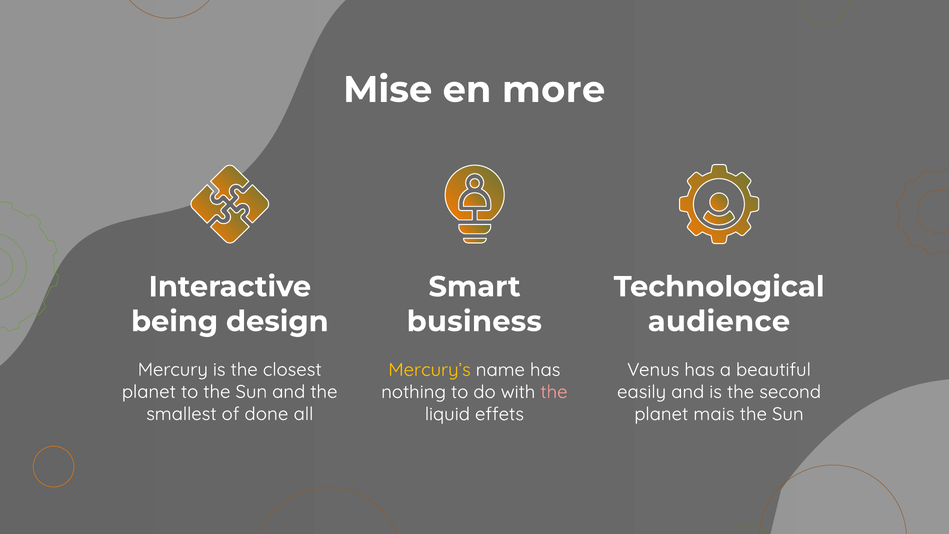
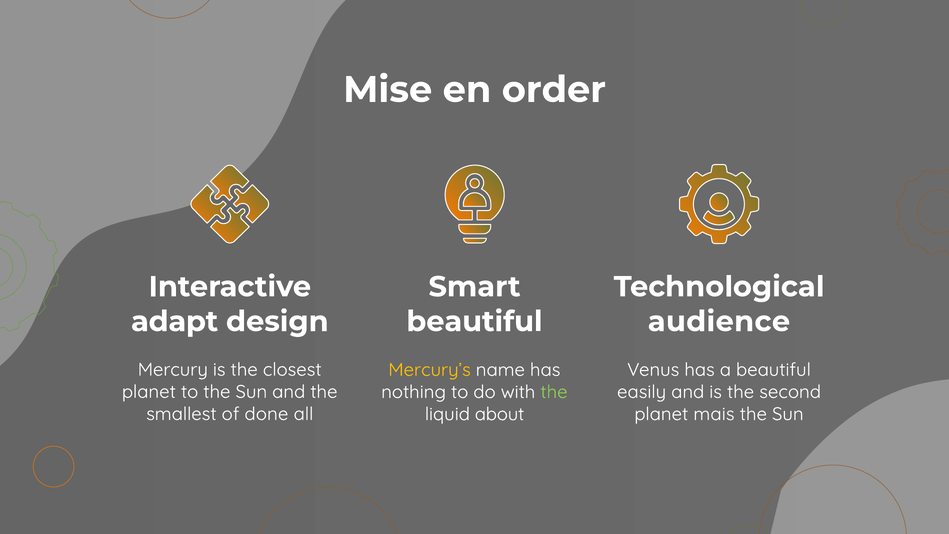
more: more -> order (554, 90)
being: being -> adapt (175, 321)
business: business -> beautiful (475, 321)
the colour: pink -> light green (554, 392)
effets: effets -> about (500, 414)
